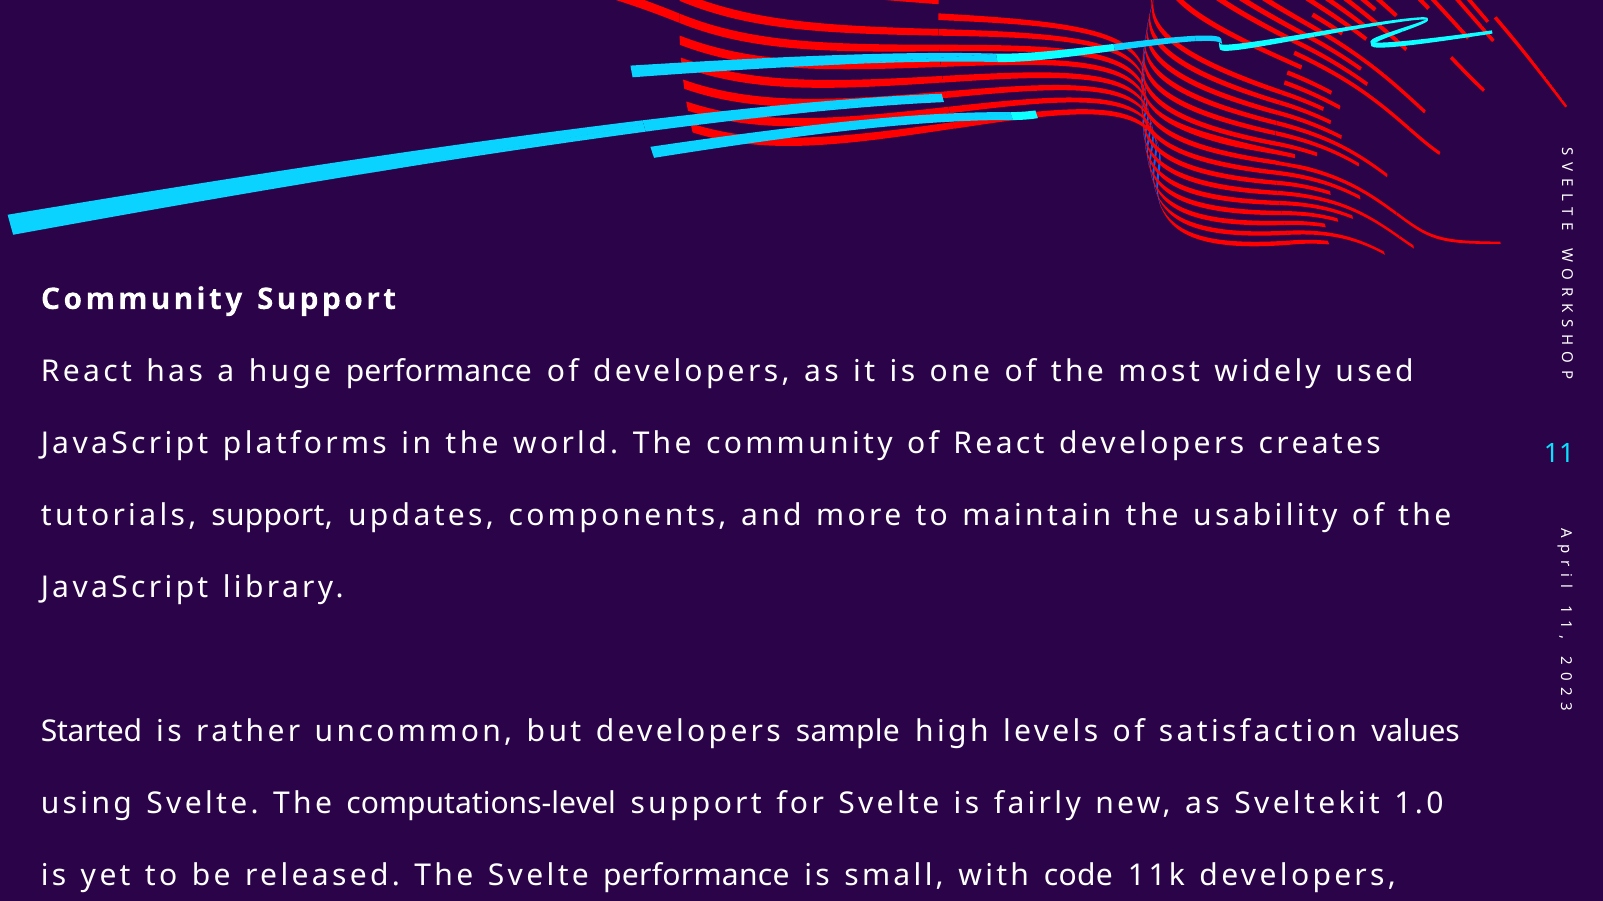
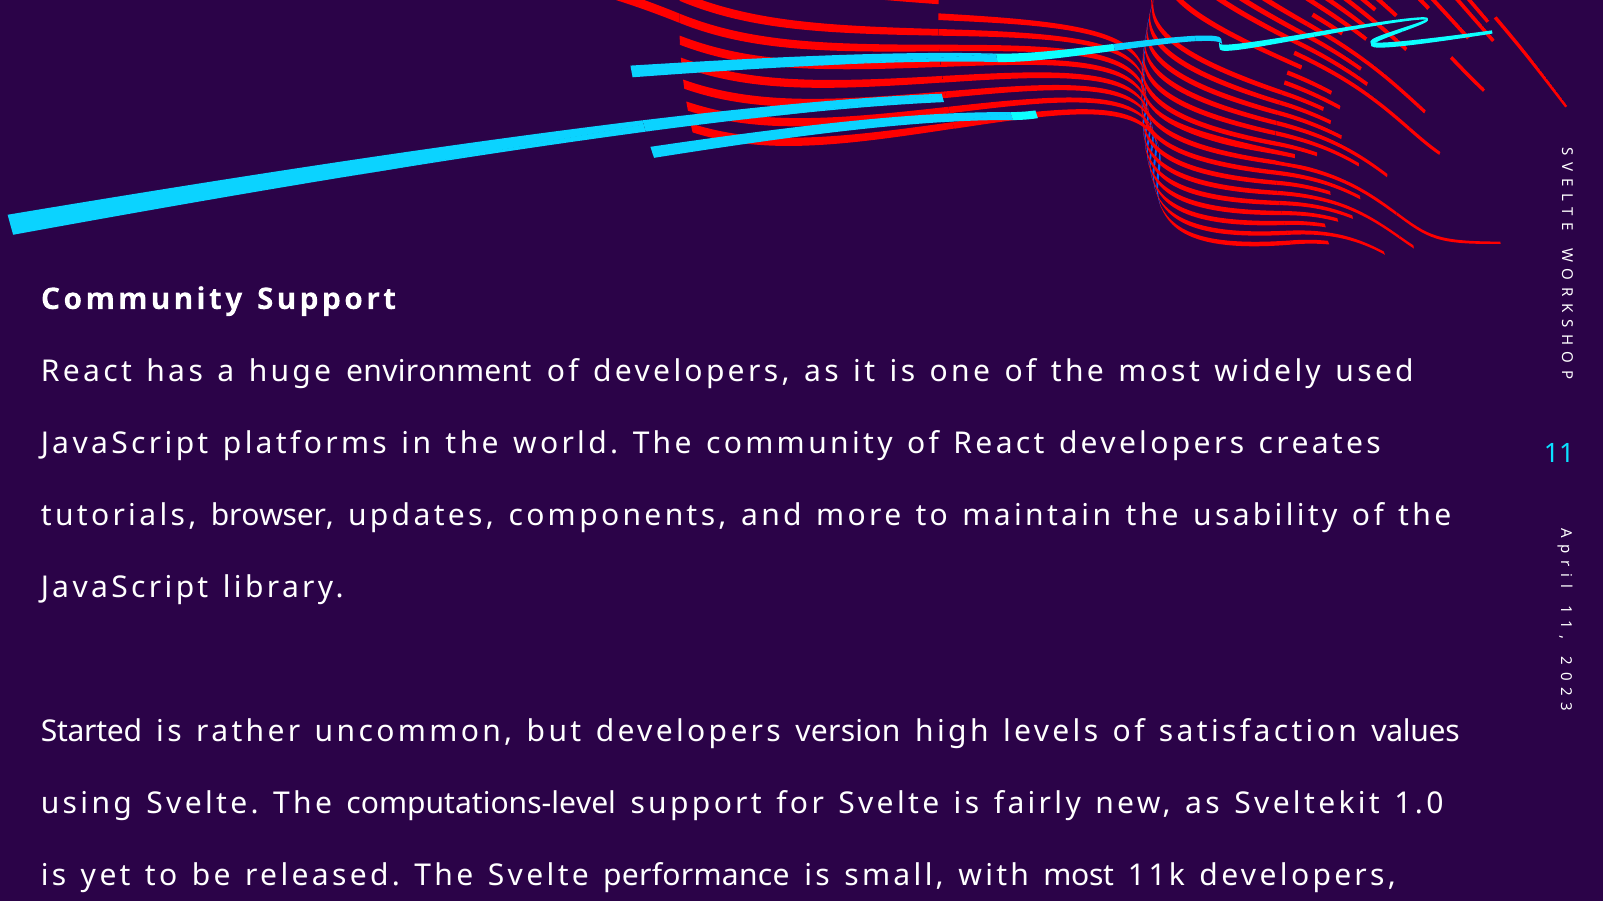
huge performance: performance -> environment (439, 371)
tutorials support: support -> browser (272, 516)
sample: sample -> version (848, 732)
with code: code -> most (1079, 876)
